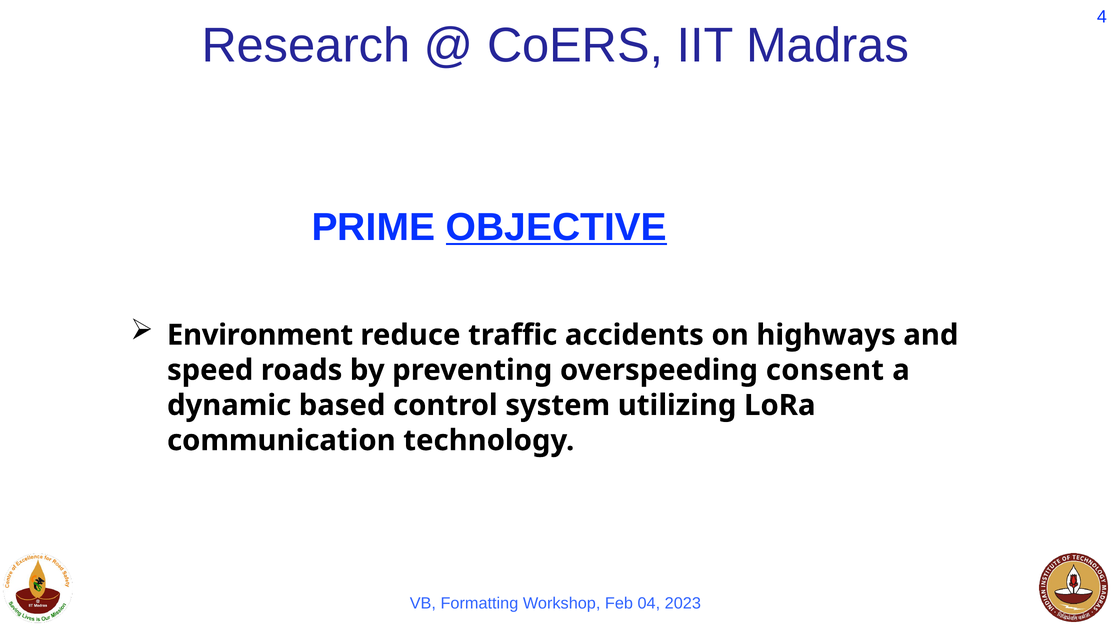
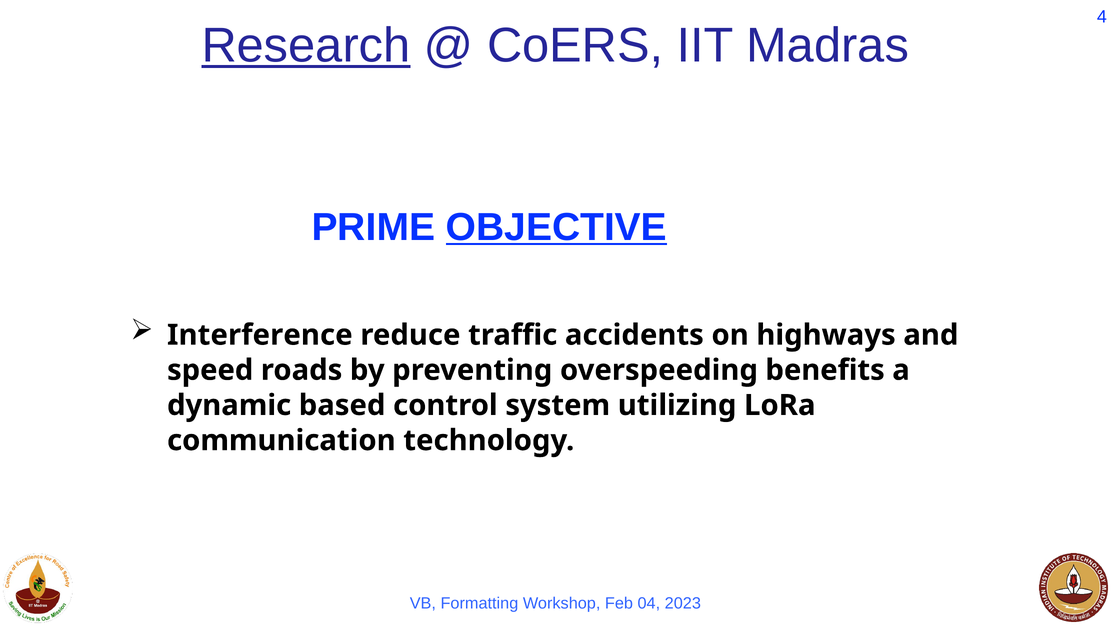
Research underline: none -> present (306, 45)
Environment: Environment -> Interference (260, 335)
consent: consent -> benefits (825, 370)
